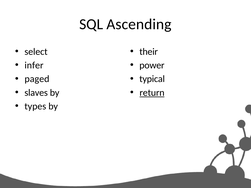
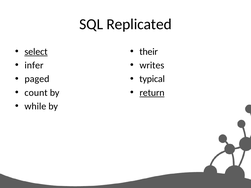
Ascending: Ascending -> Replicated (139, 24)
select underline: none -> present (36, 52)
power: power -> writes (152, 65)
slaves: slaves -> count (36, 93)
types: types -> while (35, 106)
